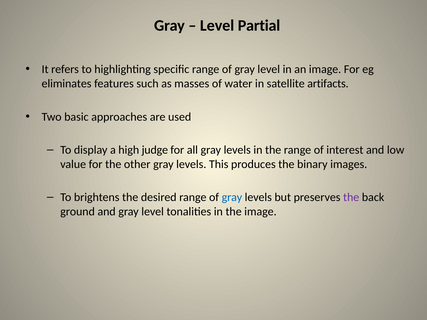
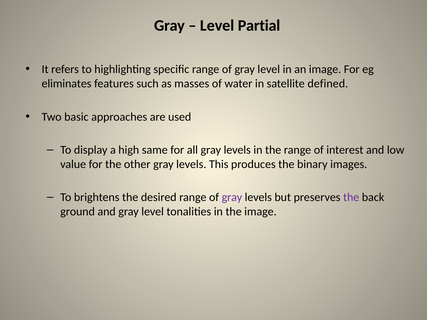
artifacts: artifacts -> defined (328, 84)
judge: judge -> same (155, 150)
gray colour: blue -> purple (232, 198)
